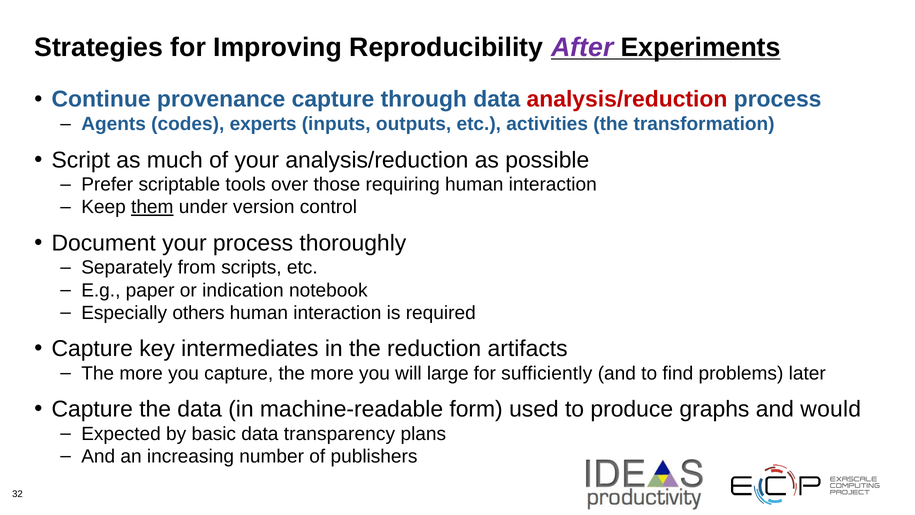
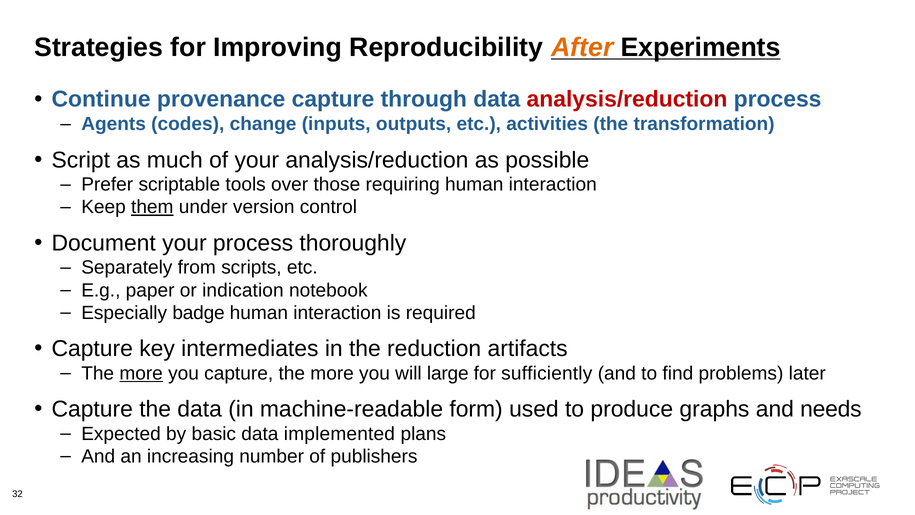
After colour: purple -> orange (582, 47)
experts: experts -> change (263, 124)
others: others -> badge (199, 313)
more underline: none -> present (141, 373)
would: would -> needs (831, 409)
transparency: transparency -> implemented (339, 434)
